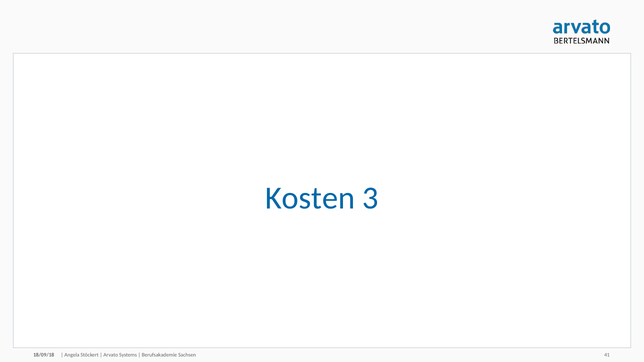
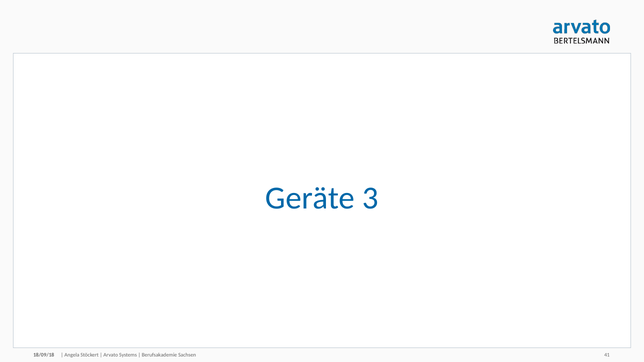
Kosten: Kosten -> Geräte (310, 198)
